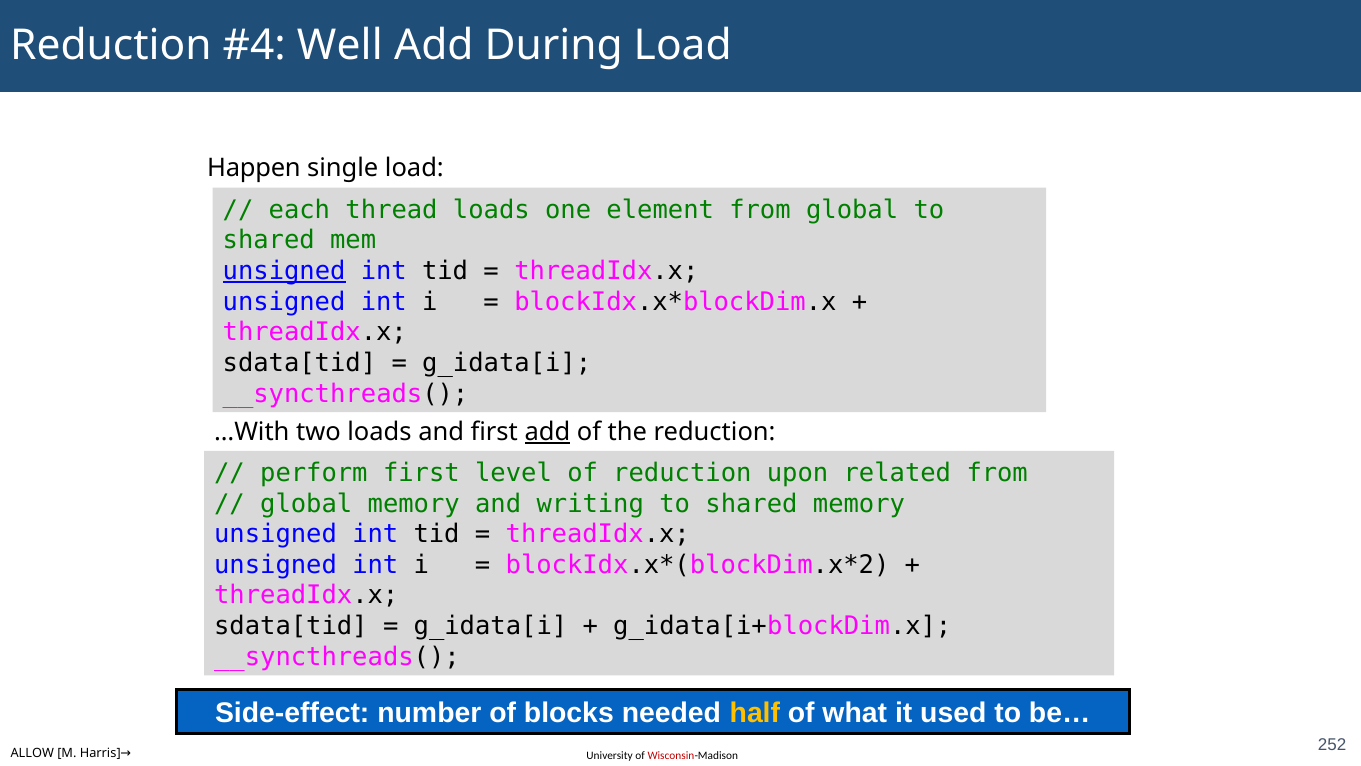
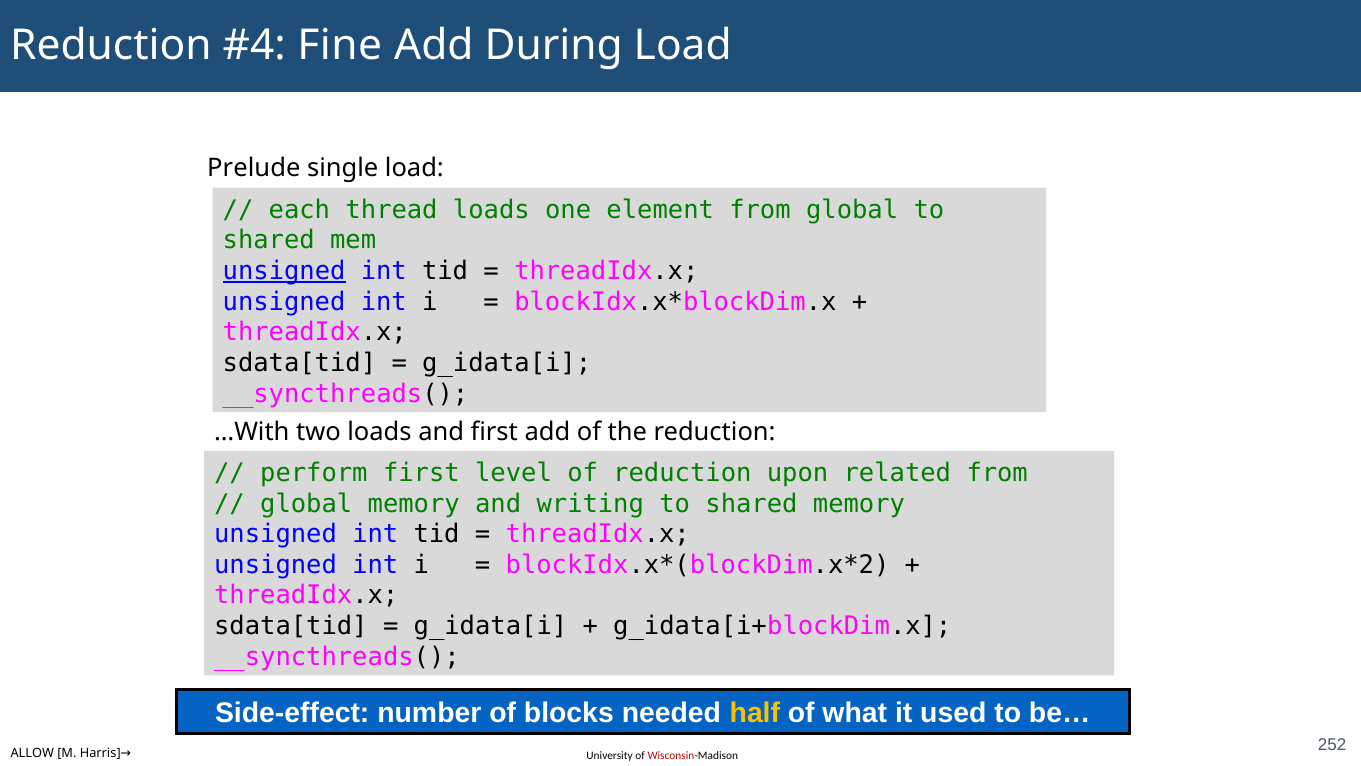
Well: Well -> Fine (340, 46)
Happen: Happen -> Prelude (254, 168)
add underline: present -> none (547, 432)
